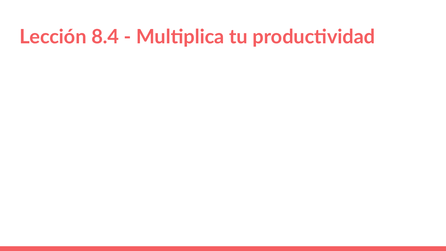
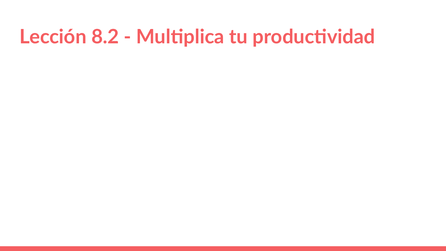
8.4: 8.4 -> 8.2 (105, 37)
